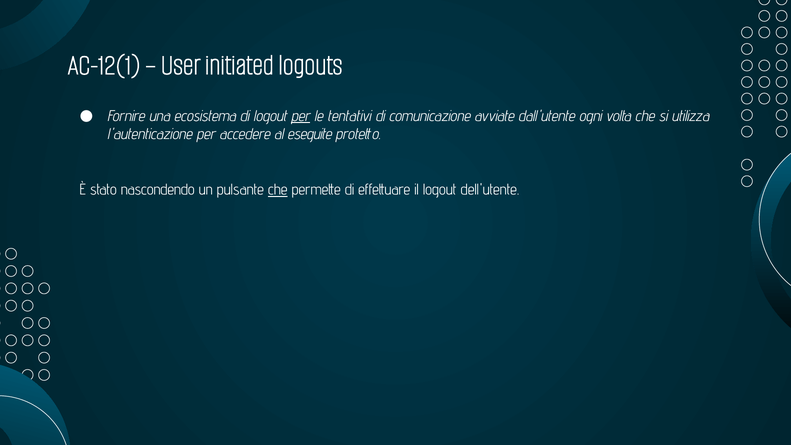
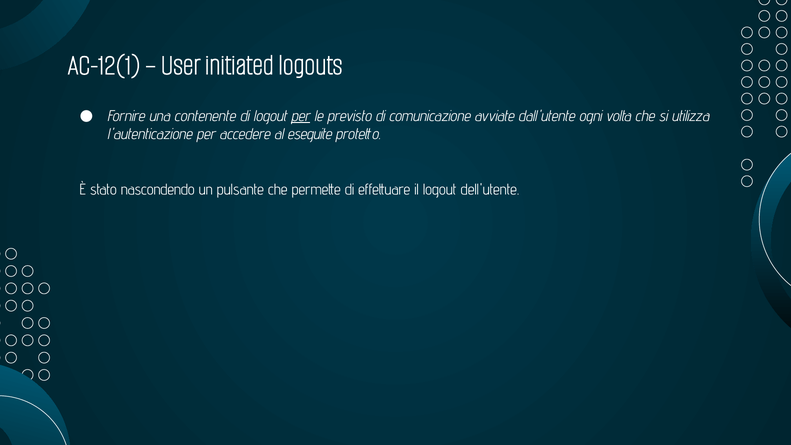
ecosistema: ecosistema -> contenente (205, 116)
tentativi: tentativi -> previsto (349, 116)
che underline: present -> none (278, 190)
